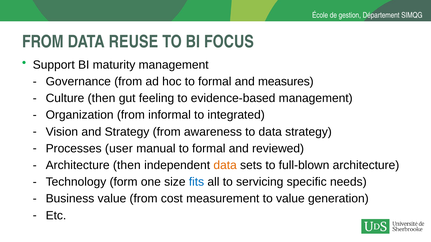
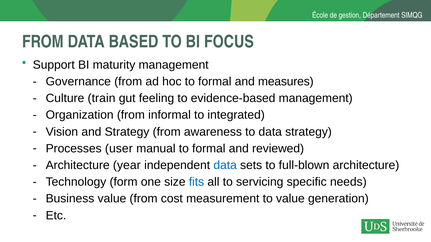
REUSE: REUSE -> BASED (134, 42)
Culture then: then -> train (102, 98)
Architecture then: then -> year (127, 166)
data colour: orange -> blue (225, 166)
